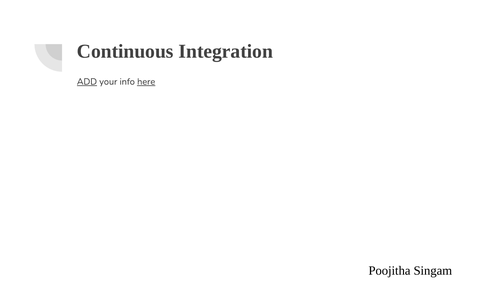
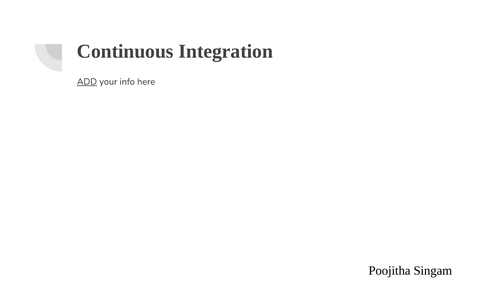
here underline: present -> none (146, 82)
